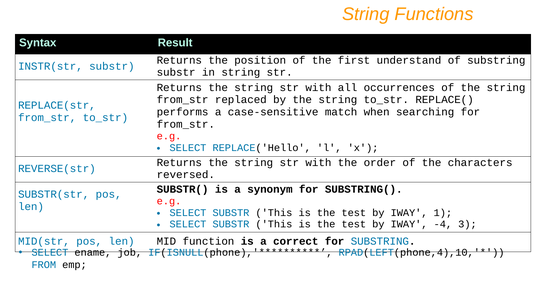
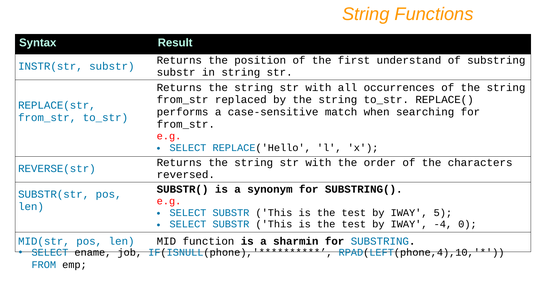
1: 1 -> 5 (443, 213)
3: 3 -> 0 (467, 224)
correct: correct -> sharmin (296, 241)
